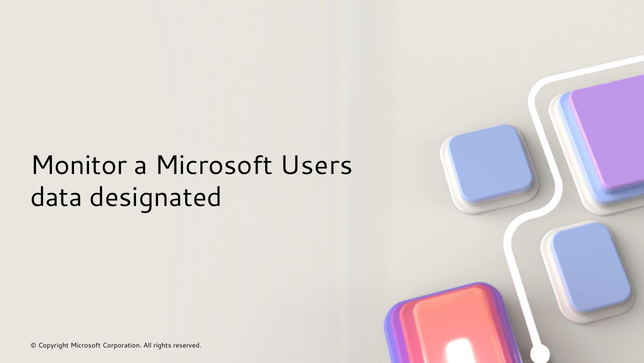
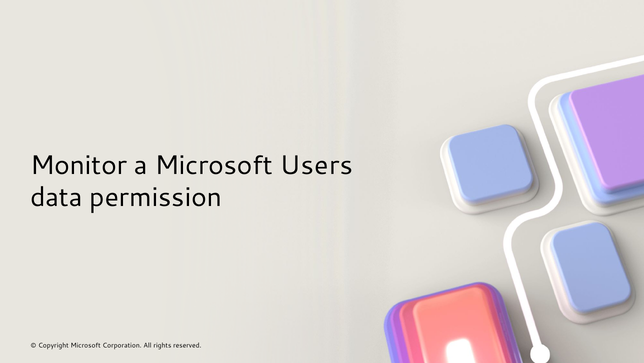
designated: designated -> permission (156, 197)
